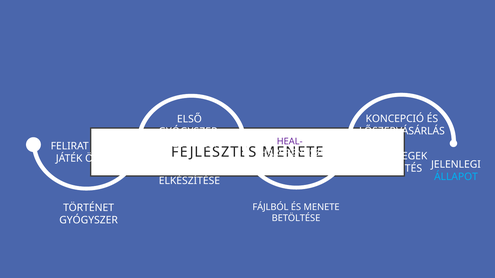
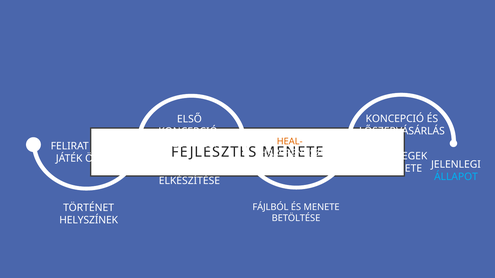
GYÓGYSZER: GYÓGYSZER -> KONCEPCIÓ (189, 132)
HEAL- colour: purple -> orange (290, 142)
MENTÉS: MENTÉS -> MENETE (402, 169)
GYÓGYSZER: GYÓGYSZER -> HELYSZÍNEK (89, 221)
